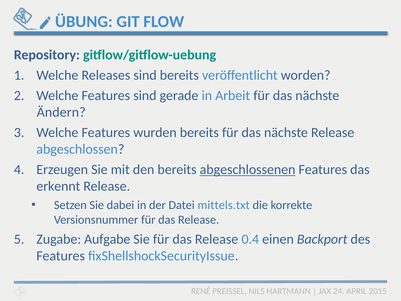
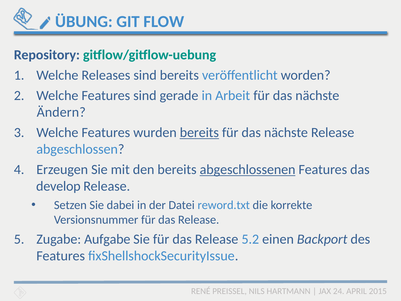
bereits underline: none -> present (199, 133)
erkennt: erkennt -> develop (58, 186)
mittels.txt: mittels.txt -> reword.txt (224, 205)
0.4: 0.4 -> 5.2 (250, 239)
